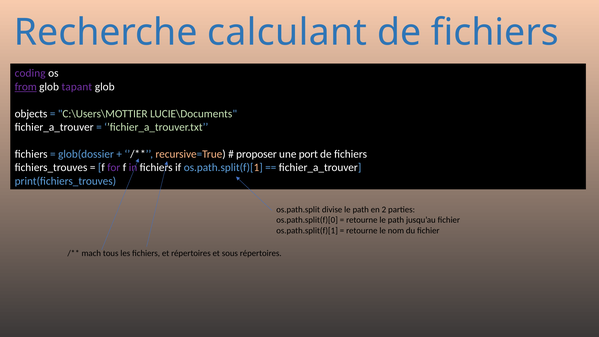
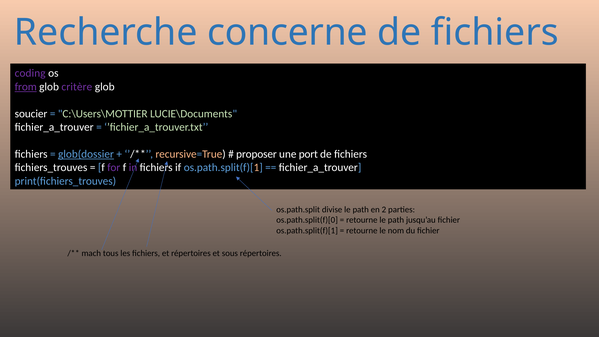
calculant: calculant -> concerne (287, 32)
tapant: tapant -> critère (77, 87)
objects: objects -> soucier (31, 114)
glob(dossier underline: none -> present (86, 154)
